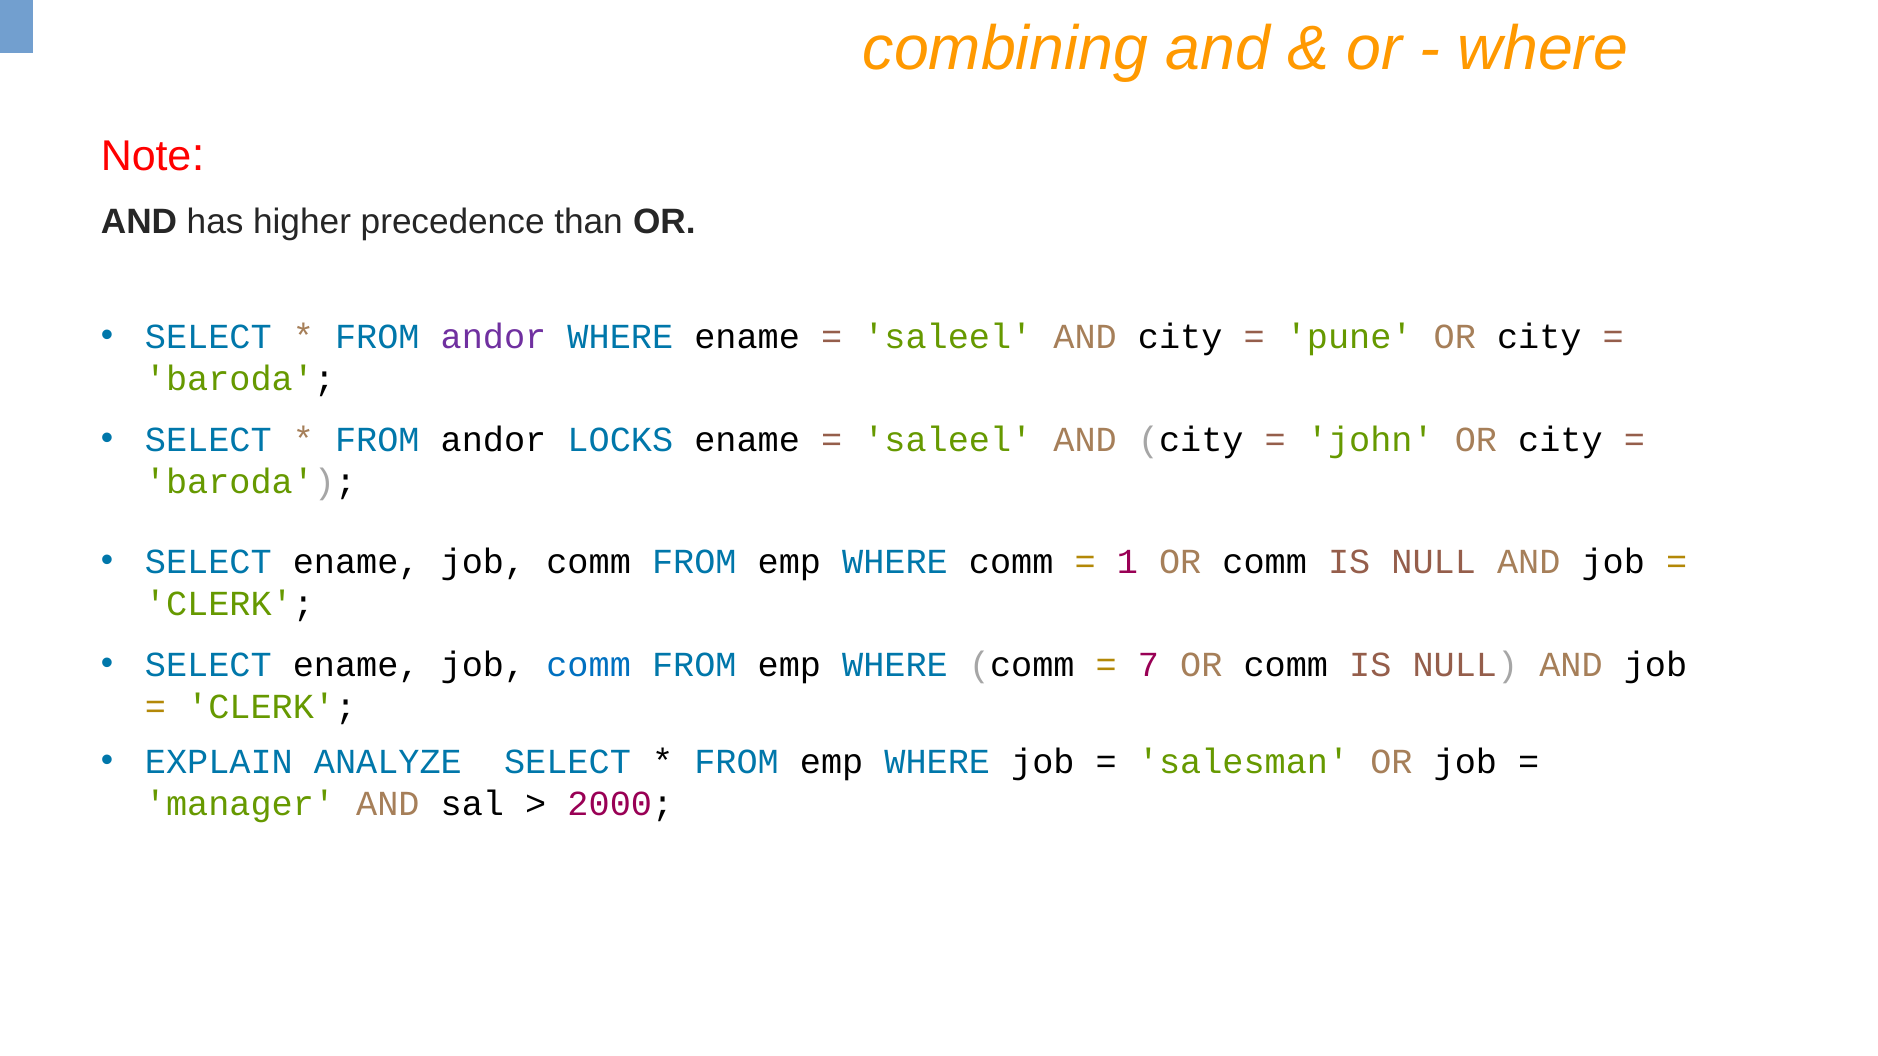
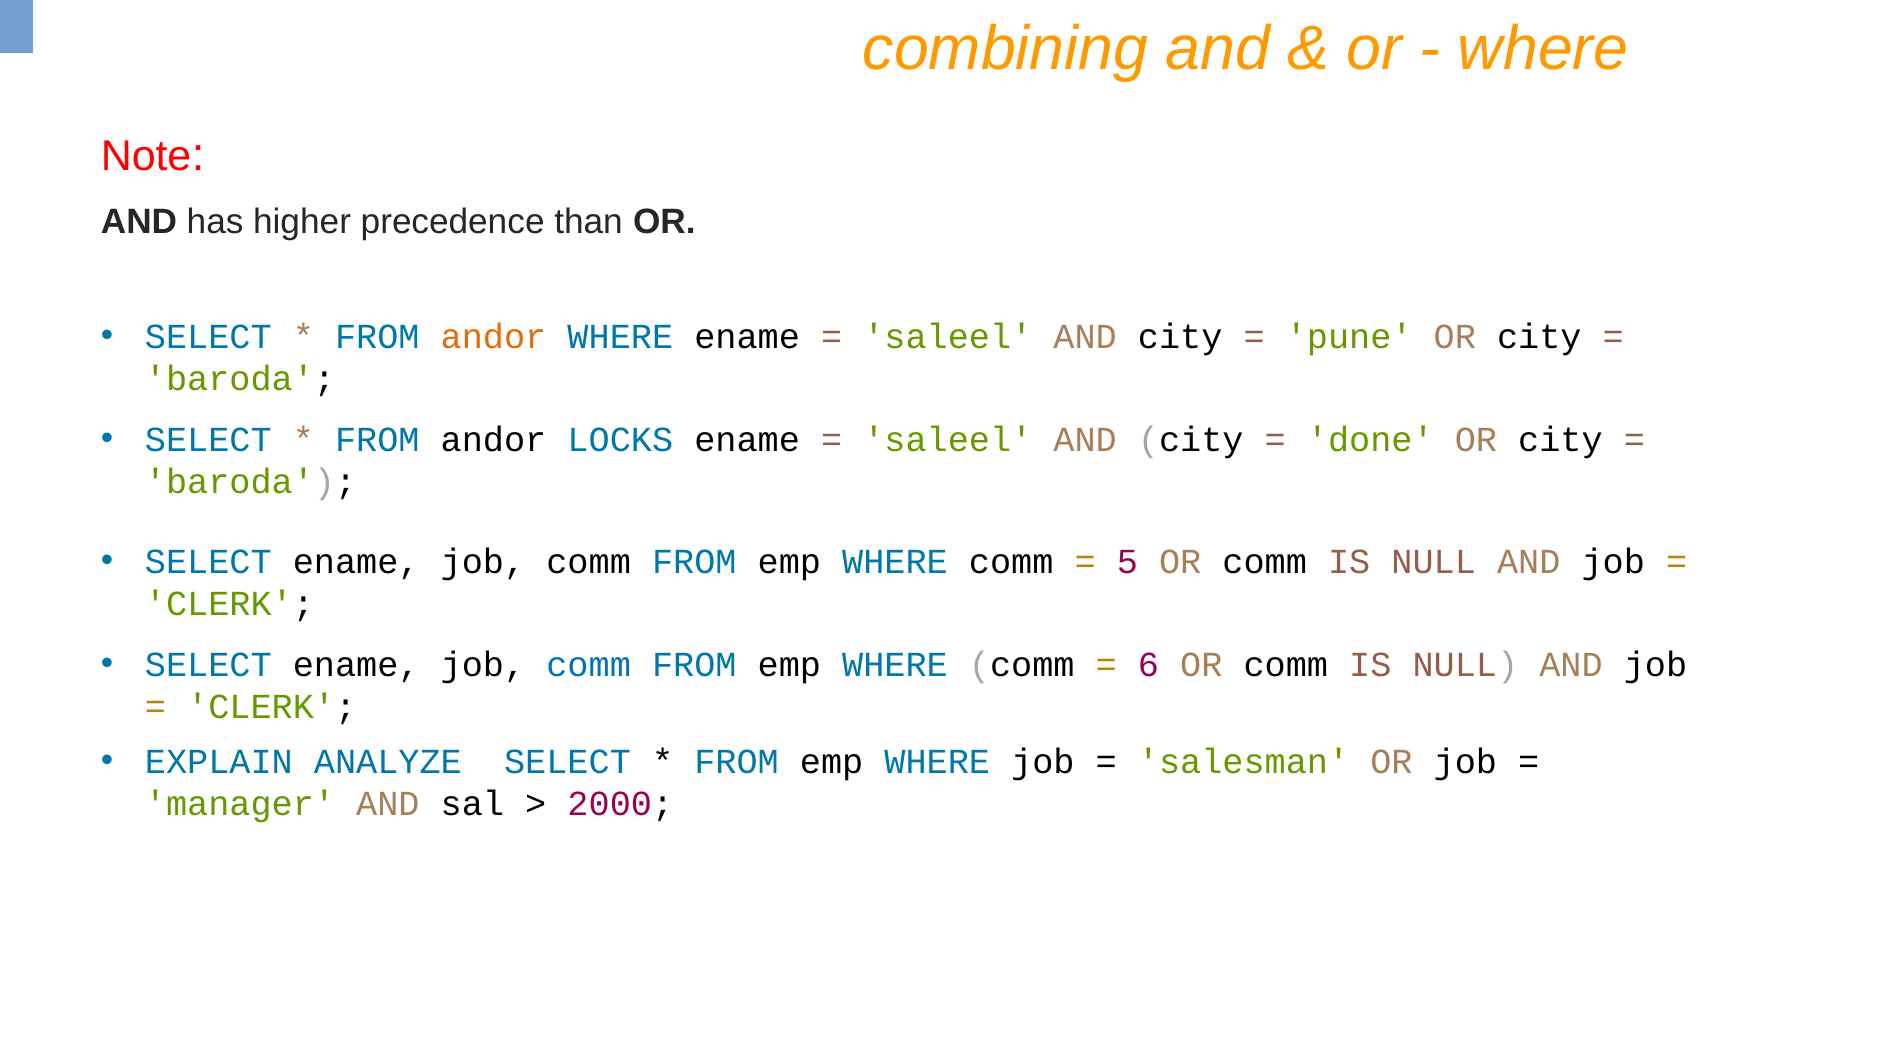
andor colour: purple -> orange (494, 337)
john: john -> done (1370, 440)
1: 1 -> 5 (1127, 562)
7: 7 -> 6 (1148, 665)
